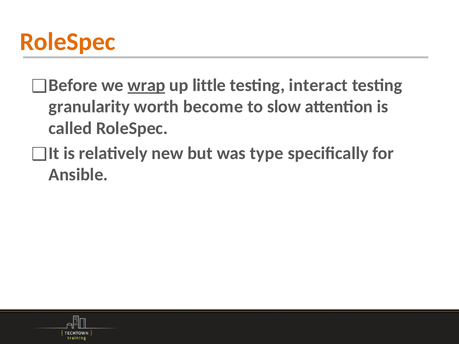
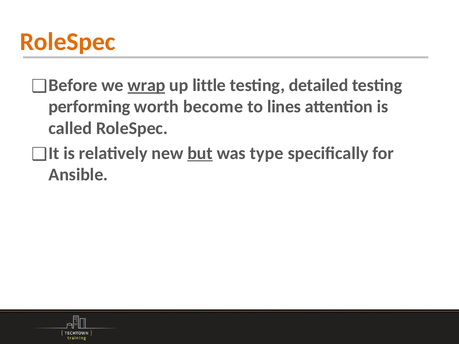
interact: interact -> detailed (319, 85)
granularity: granularity -> performing (89, 107)
slow: slow -> lines (284, 107)
but underline: none -> present (200, 153)
